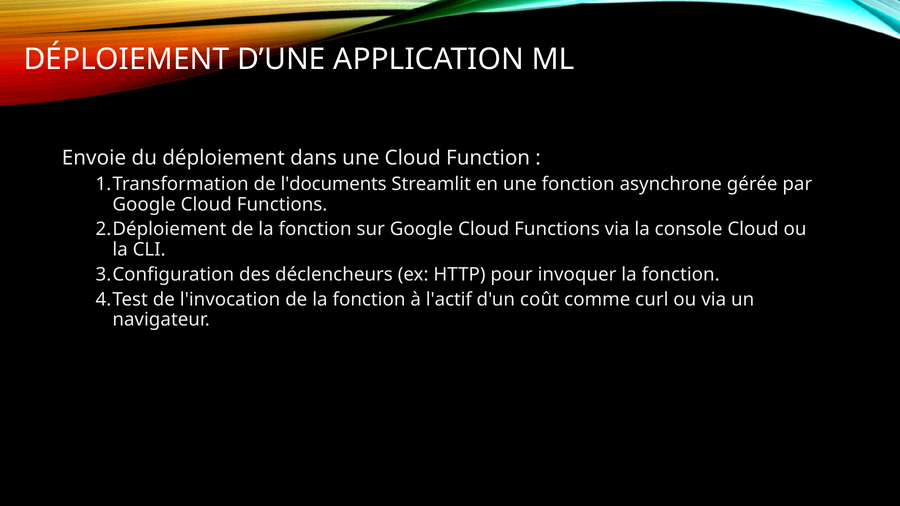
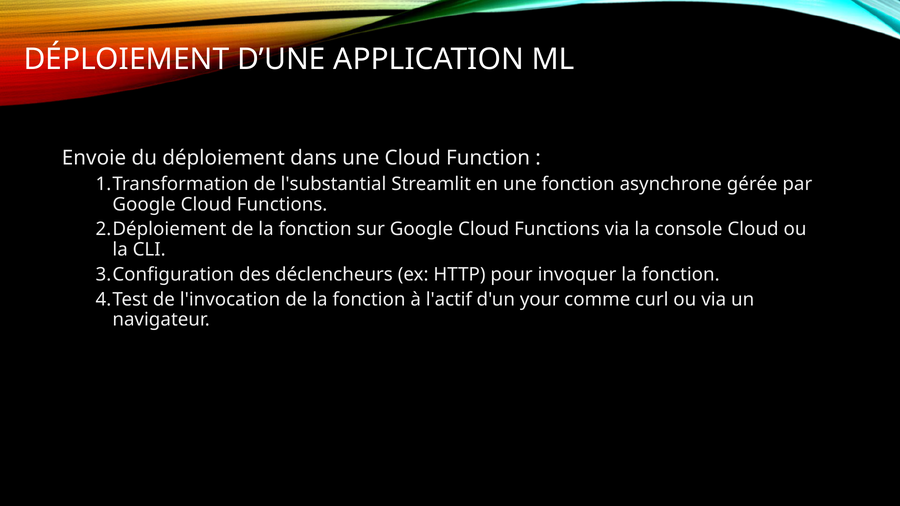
l'documents: l'documents -> l'substantial (334, 184)
coût: coût -> your (540, 300)
